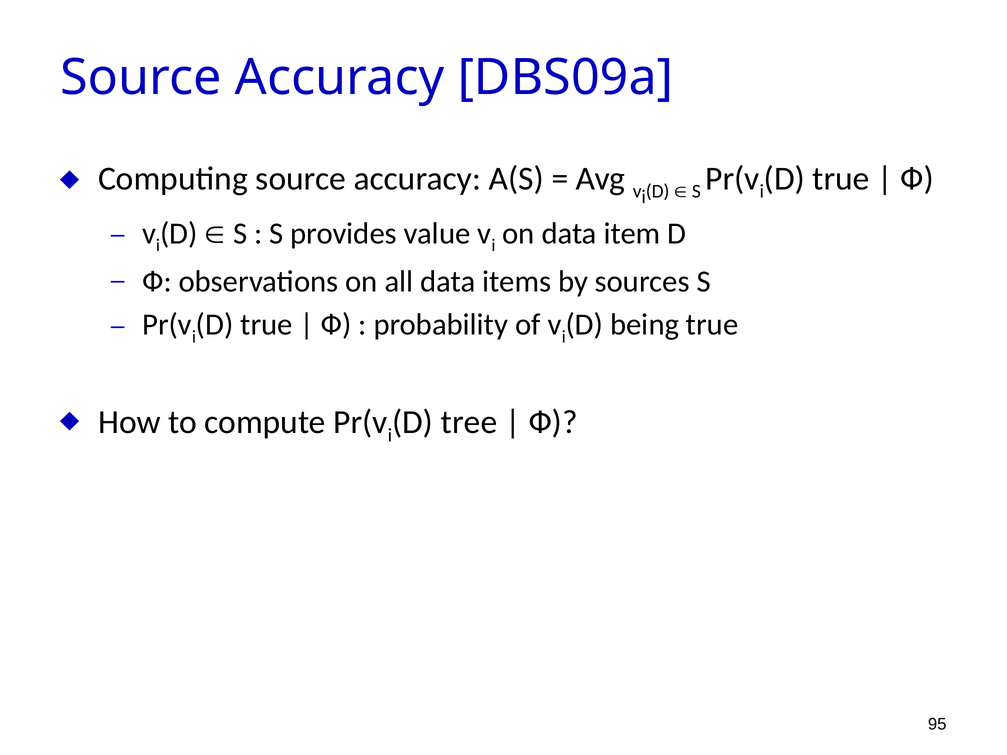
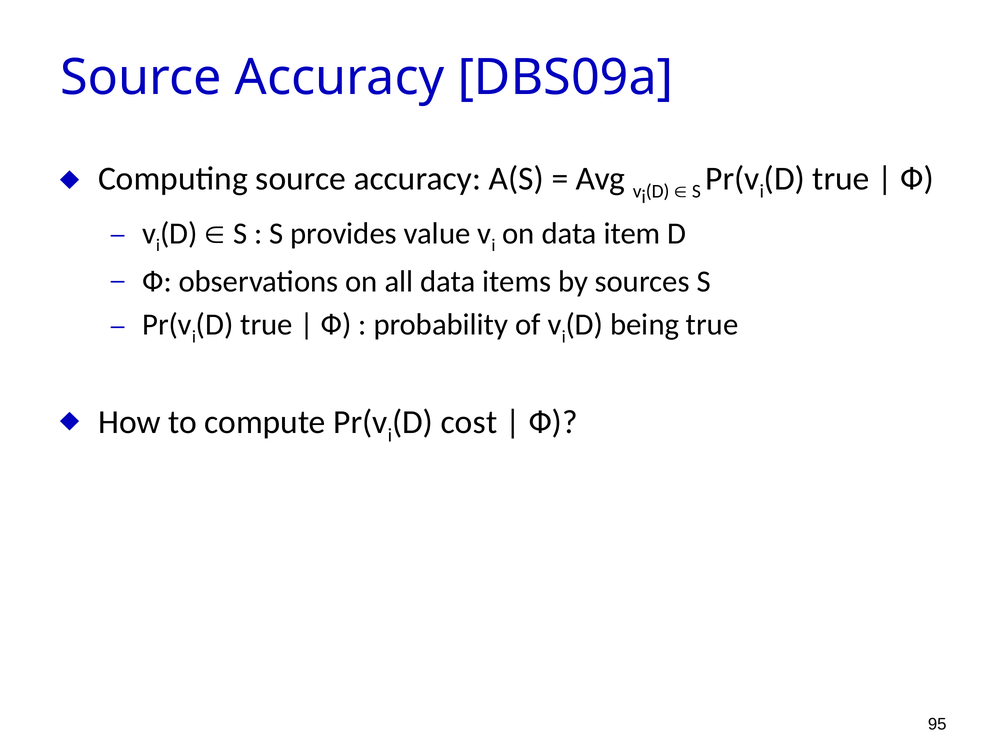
tree: tree -> cost (469, 422)
